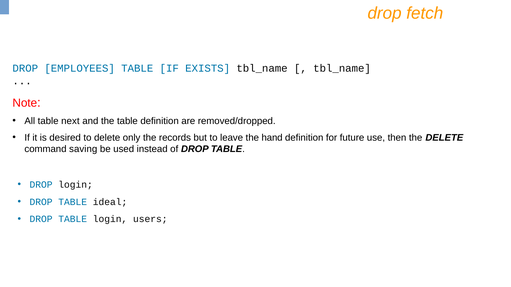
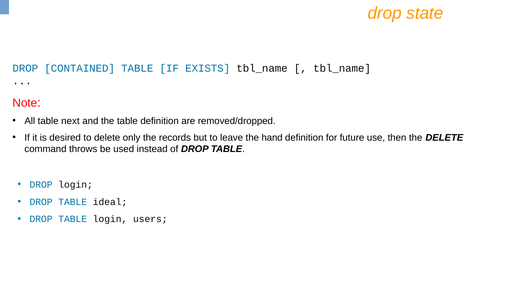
fetch: fetch -> state (425, 13)
EMPLOYEES: EMPLOYEES -> CONTAINED (80, 68)
saving: saving -> throws (83, 149)
